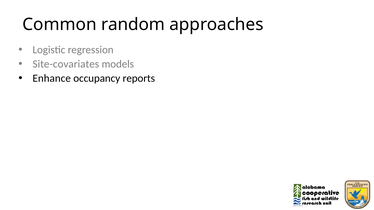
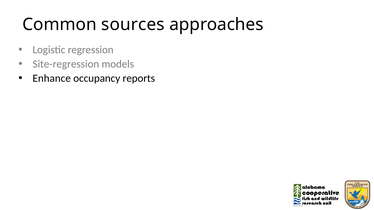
random: random -> sources (133, 24)
Site-covariates: Site-covariates -> Site-regression (66, 64)
